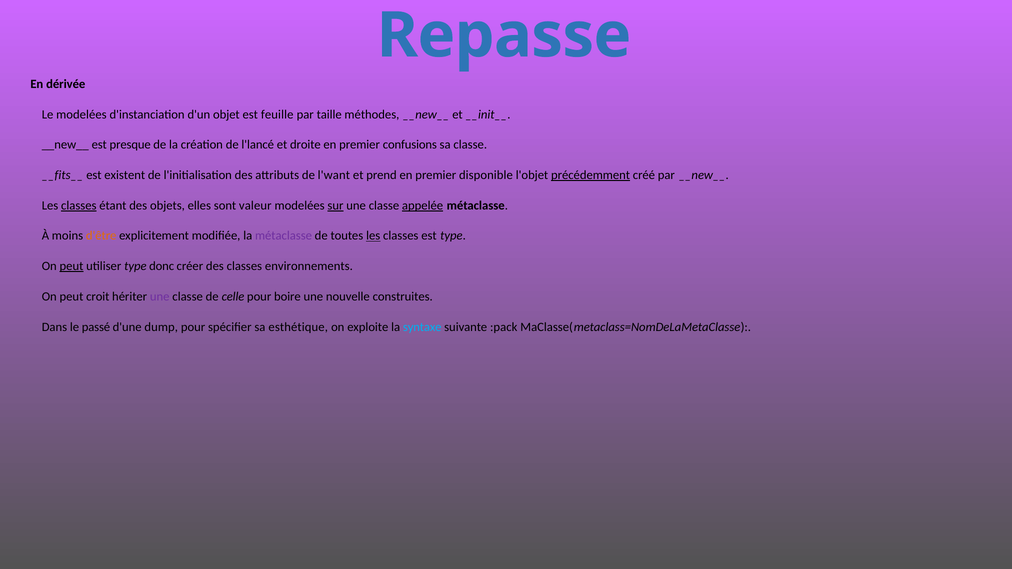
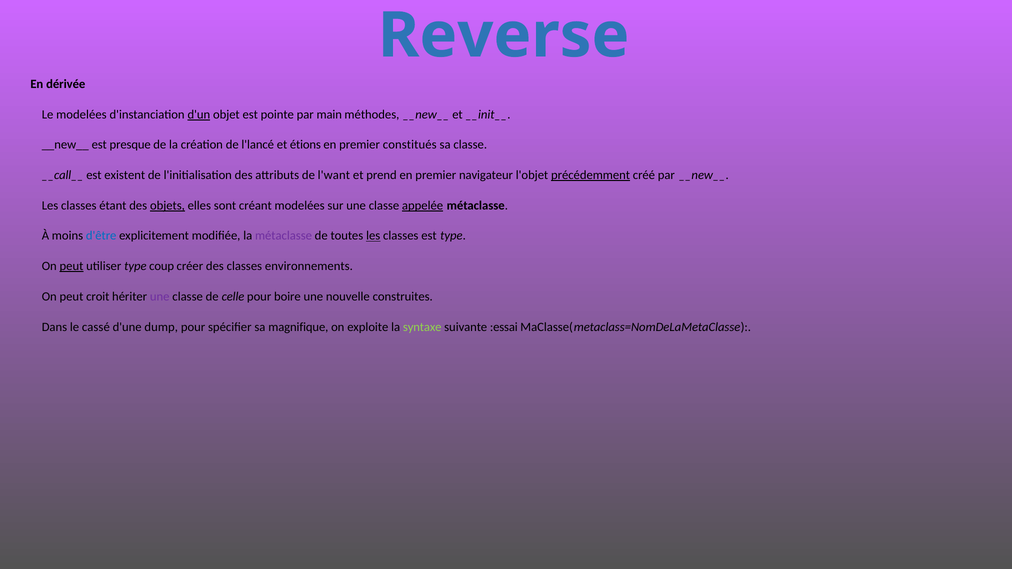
Repasse: Repasse -> Reverse (504, 36)
d'un underline: none -> present (199, 114)
feuille: feuille -> pointe (277, 114)
taille: taille -> main (329, 114)
droite: droite -> étions (305, 145)
confusions: confusions -> constitués (410, 145)
__fits__: __fits__ -> __call__ (63, 175)
disponible: disponible -> navigateur (486, 175)
classes underline: present -> none (79, 206)
objets underline: none -> present (167, 206)
valeur: valeur -> créant (255, 206)
sur underline: present -> none (336, 206)
d'être colour: orange -> blue (101, 236)
donc: donc -> coup (162, 266)
passé: passé -> cassé (96, 327)
esthétique: esthétique -> magnifique (298, 327)
syntaxe colour: light blue -> light green (422, 327)
:pack: :pack -> :essai (504, 327)
